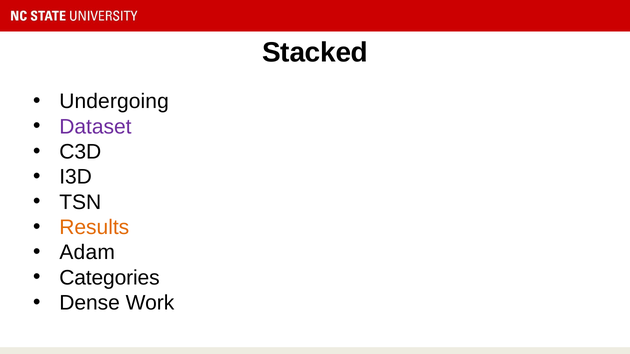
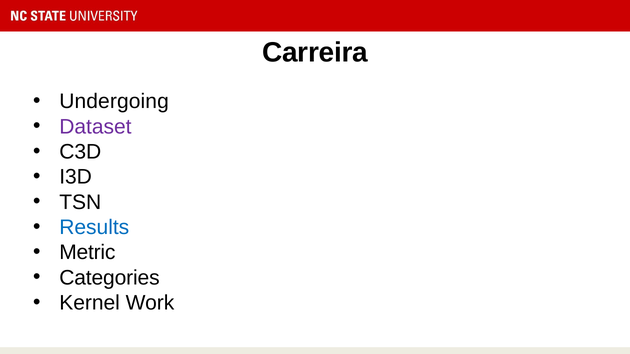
Stacked: Stacked -> Carreira (315, 52)
Results colour: orange -> blue (94, 228)
Adam: Adam -> Metric (87, 253)
Dense: Dense -> Kernel (90, 303)
